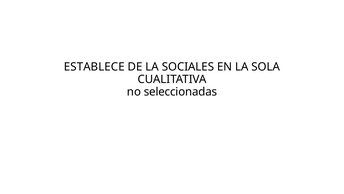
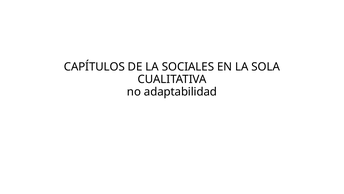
ESTABLECE: ESTABLECE -> CAPÍTULOS (94, 67)
seleccionadas: seleccionadas -> adaptabilidad (180, 91)
